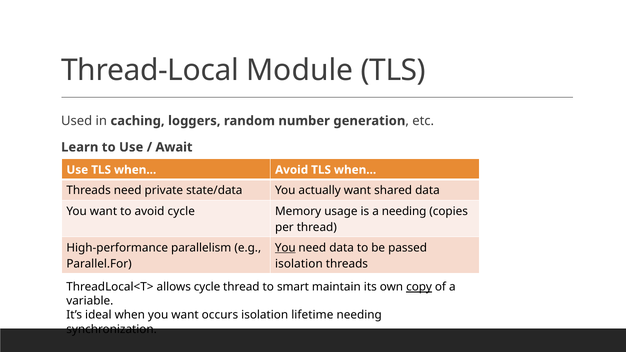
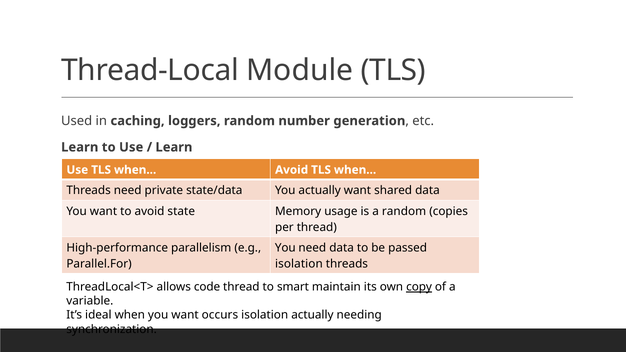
Await: Await -> Learn (174, 147)
avoid cycle: cycle -> state (181, 211)
a needing: needing -> random (404, 211)
You underline: present -> none (285, 248)
allows cycle: cycle -> code (207, 287)
isolation lifetime: lifetime -> actually (312, 315)
